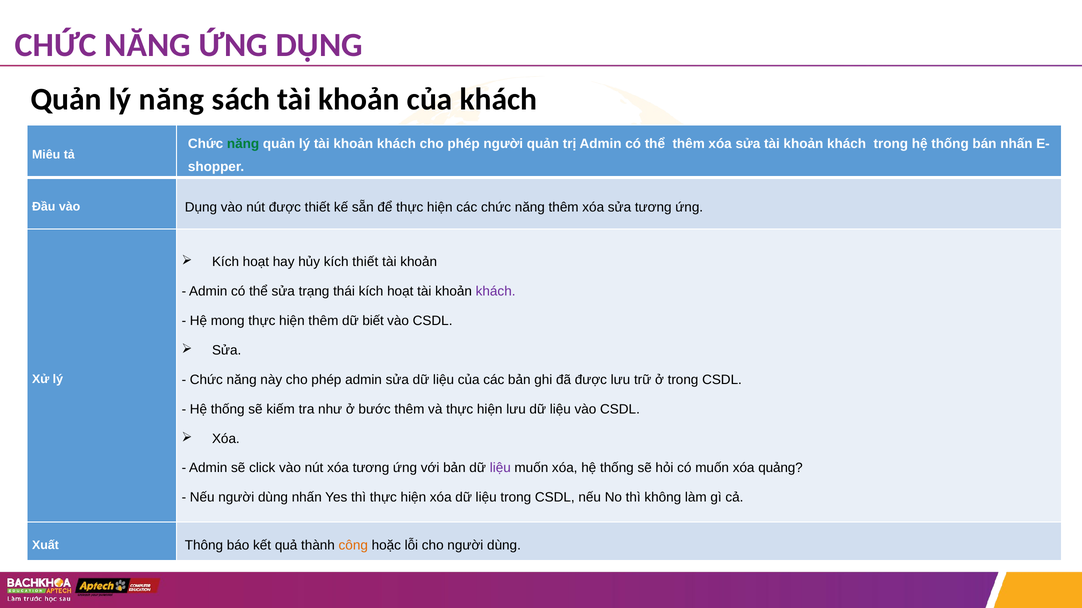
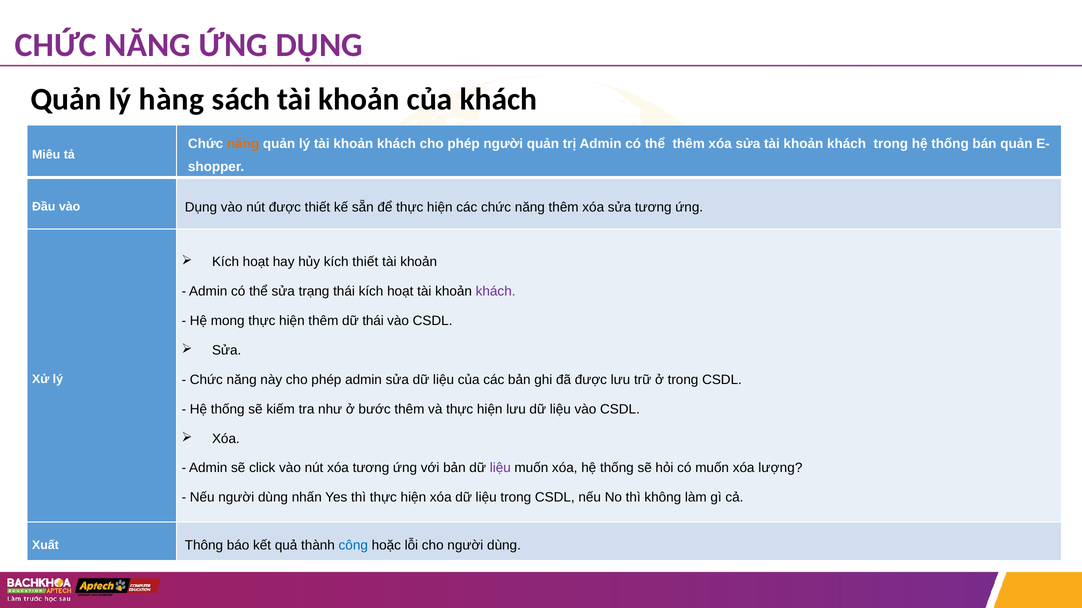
lý năng: năng -> hàng (171, 99)
năng colour: green -> orange (243, 144)
bán nhấn: nhấn -> quản (1016, 144)
dữ biết: biết -> thái (373, 321)
quảng: quảng -> lượng (780, 469)
công colour: orange -> blue (353, 546)
